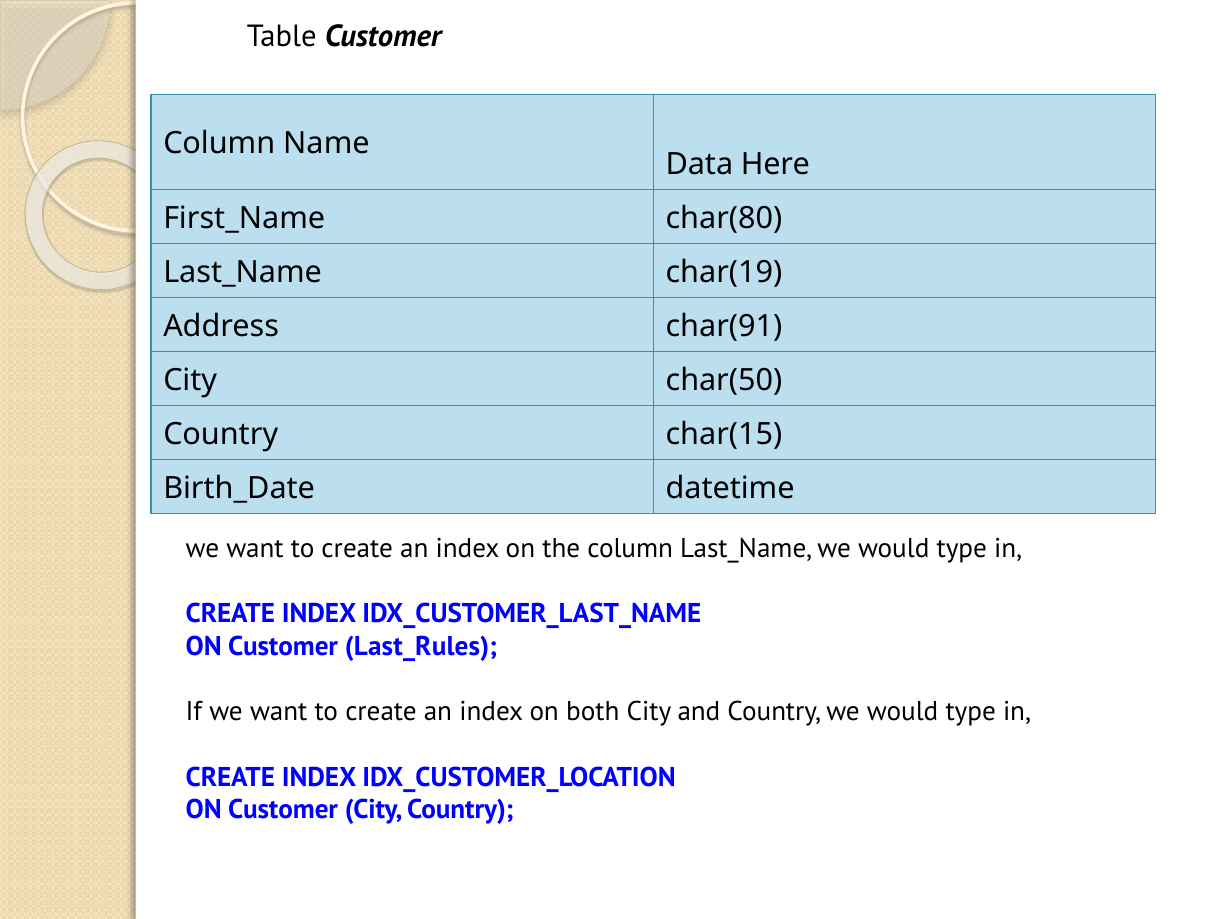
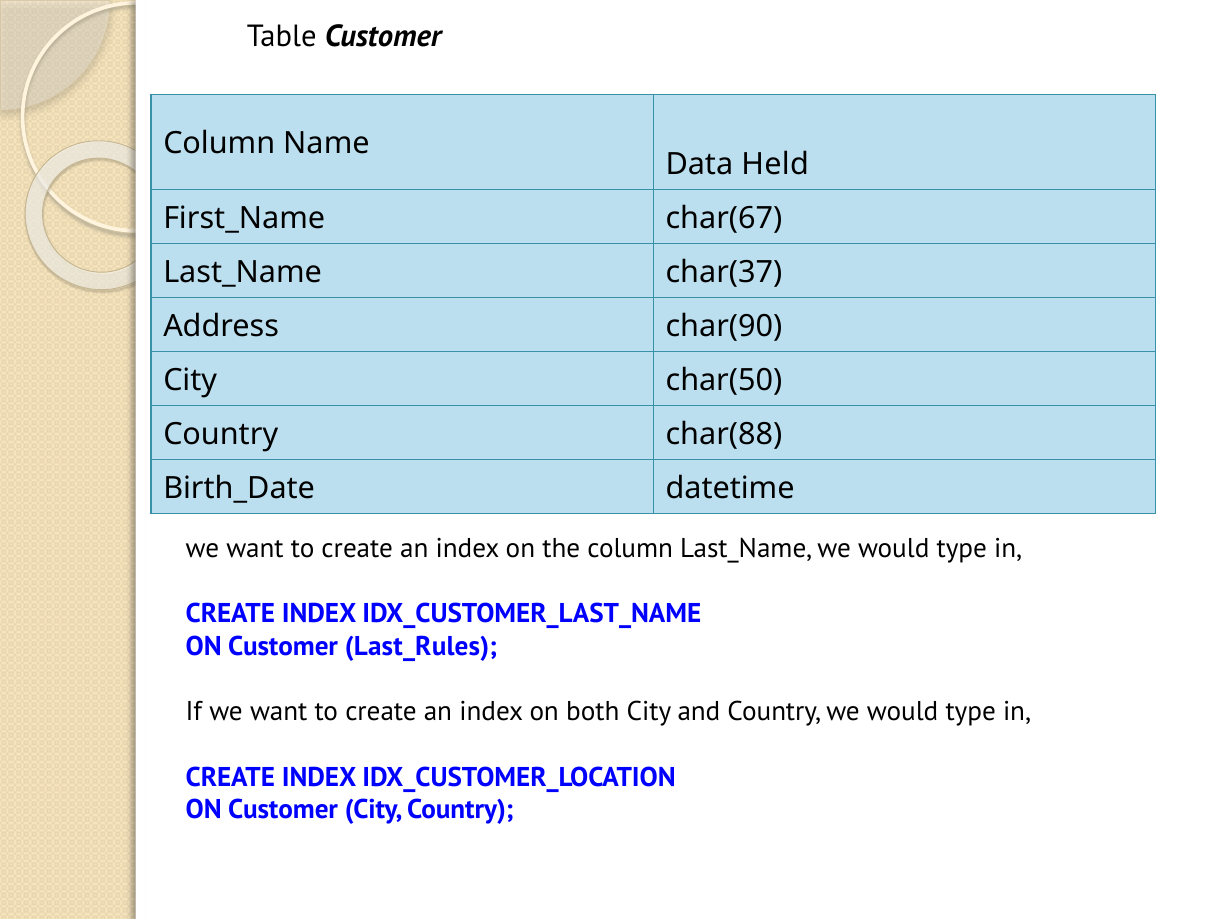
Here: Here -> Held (775, 165)
char(80: char(80 -> char(67 (724, 219)
char(19: char(19 -> char(37 (724, 273)
char(91: char(91 -> char(90 (724, 326)
char(15: char(15 -> char(88 (724, 434)
